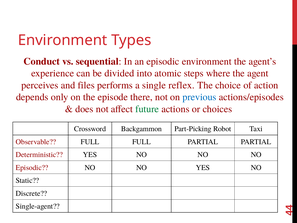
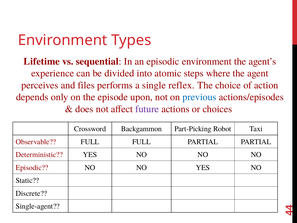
Conduct: Conduct -> Lifetime (42, 61)
there: there -> upon (142, 97)
future colour: green -> purple (147, 109)
